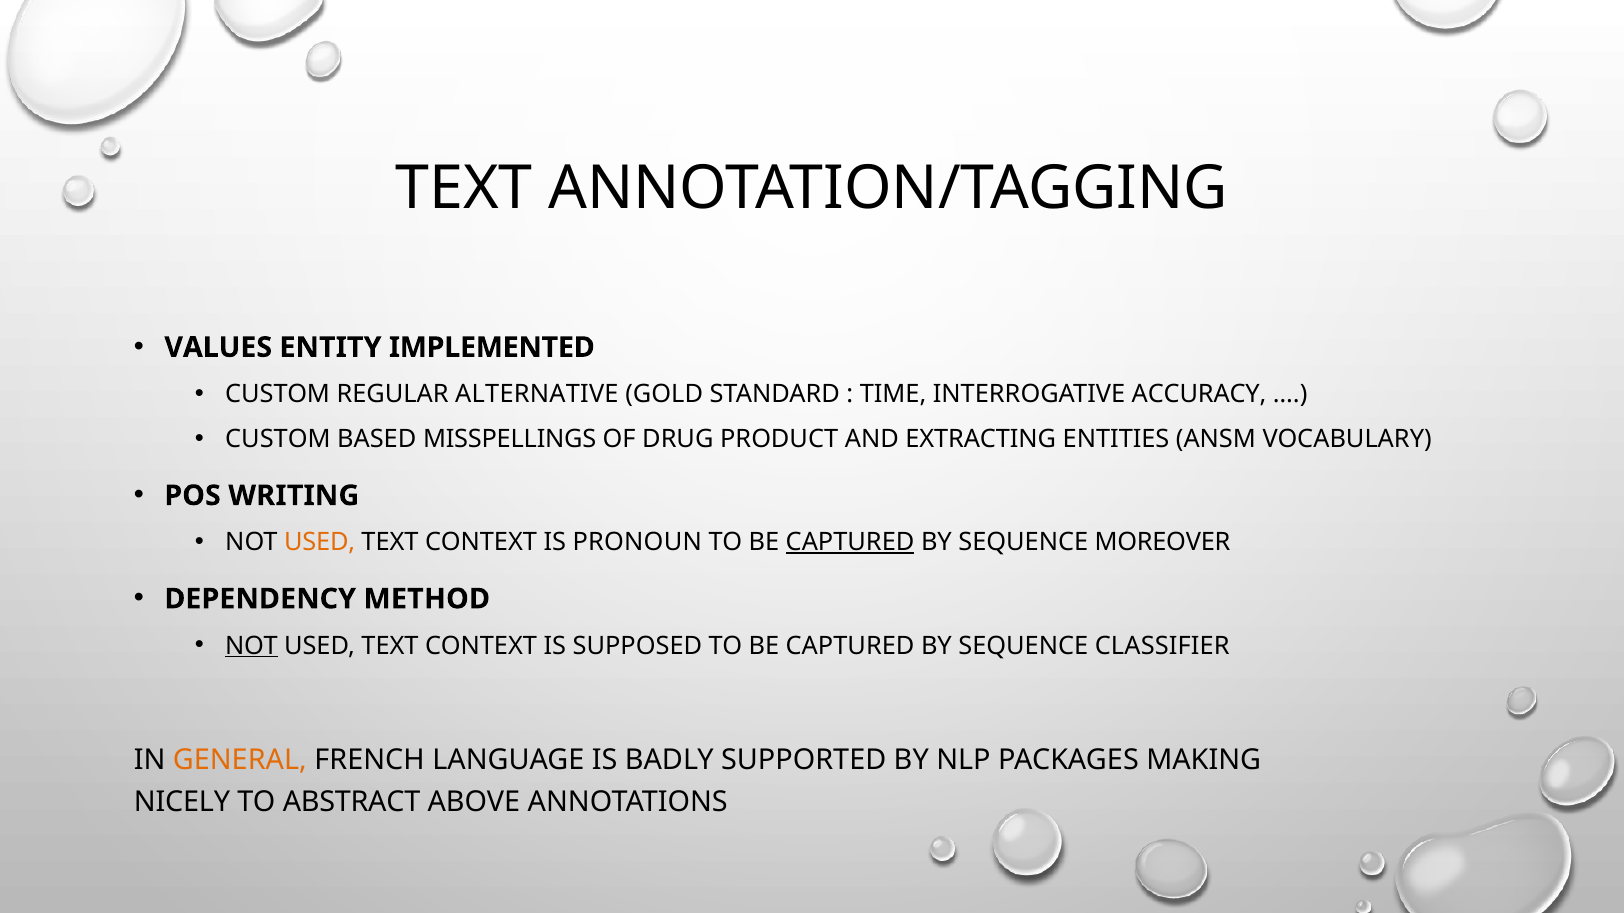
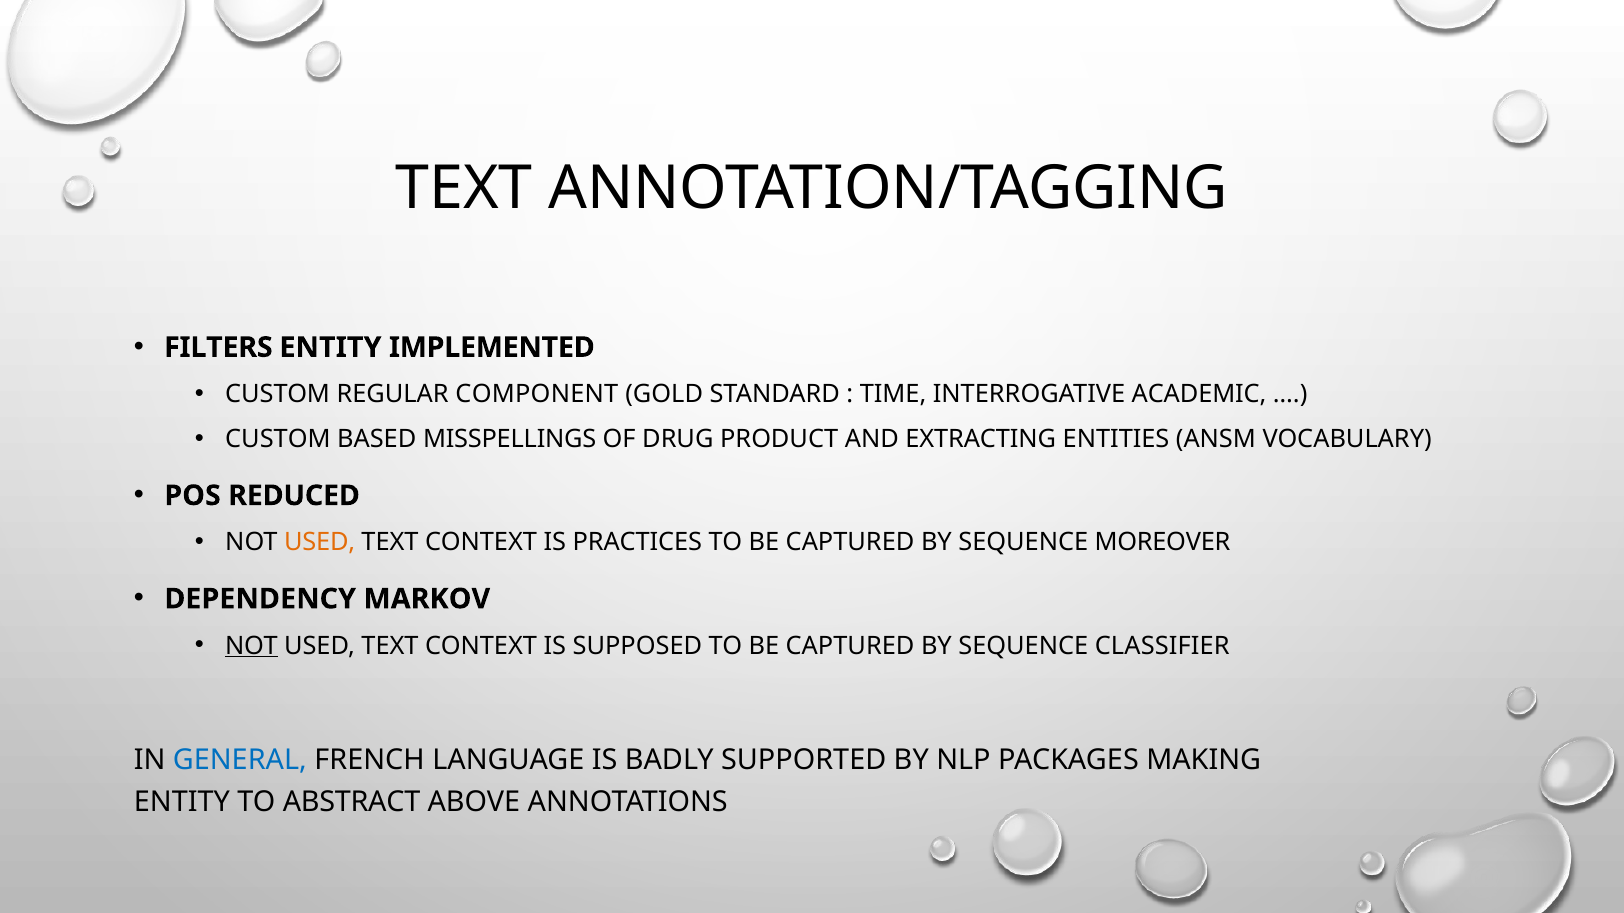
VALUES: VALUES -> FILTERS (218, 348)
ALTERNATIVE: ALTERNATIVE -> COMPONENT (537, 394)
ACCURACY: ACCURACY -> ACADEMIC (1199, 394)
WRITING: WRITING -> REDUCED (294, 496)
PRONOUN: PRONOUN -> PRACTICES (637, 543)
CAPTURED underline: present -> none (850, 543)
METHOD: METHOD -> MARKOV (427, 599)
GENERAL colour: orange -> blue (240, 761)
NICELY: NICELY -> ENTITY (182, 802)
